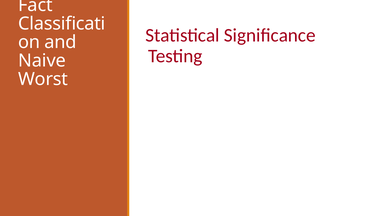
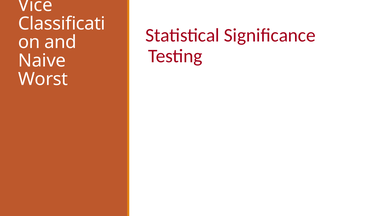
Fact: Fact -> Vice (35, 5)
